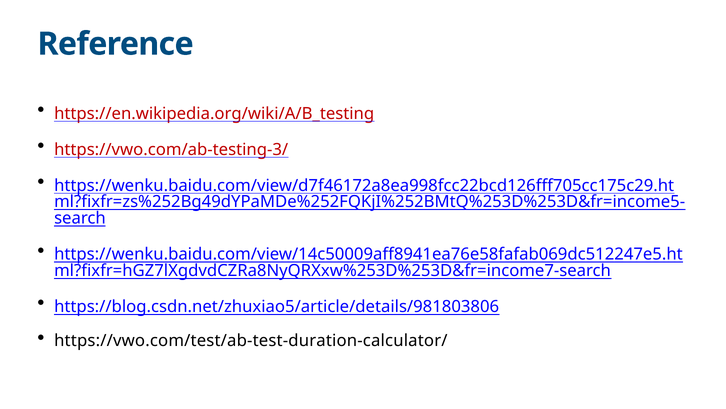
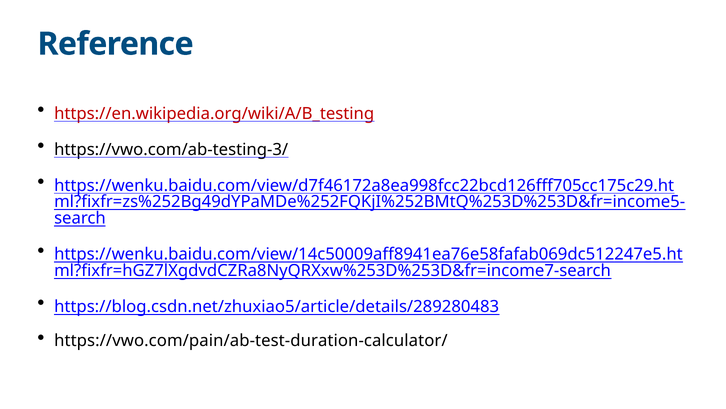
https://vwo.com/ab-testing-3/ colour: red -> black (171, 149)
https://blog.csdn.net/zhuxiao5/article/details/981803806: https://blog.csdn.net/zhuxiao5/article/details/981803806 -> https://blog.csdn.net/zhuxiao5/article/details/289280483 (277, 306)
https://vwo.com/test/ab-test-duration-calculator/: https://vwo.com/test/ab-test-duration-calculator/ -> https://vwo.com/pain/ab-test-duration-calculator/ (251, 340)
